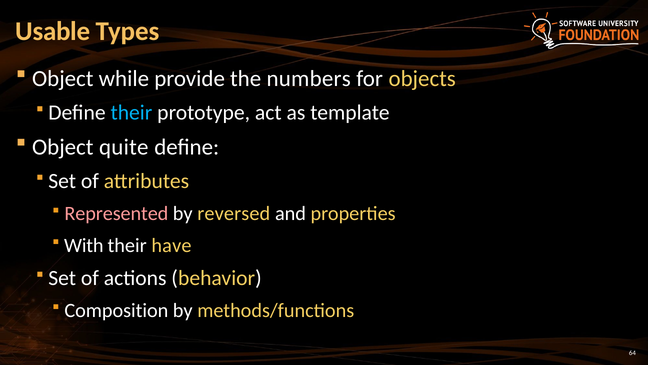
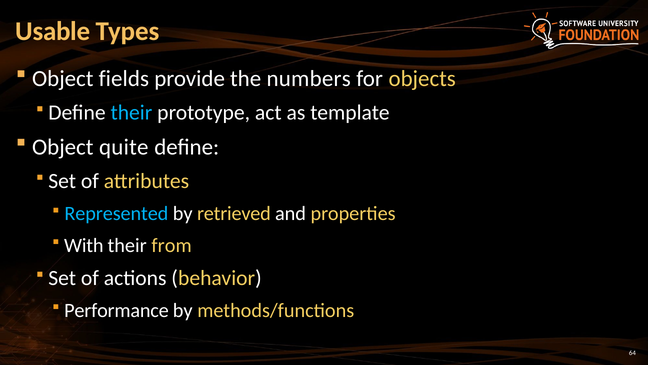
while: while -> fields (124, 78)
Represented colour: pink -> light blue (116, 213)
reversed: reversed -> retrieved (234, 213)
have: have -> from (172, 245)
Composition: Composition -> Performance (116, 310)
